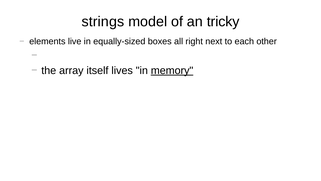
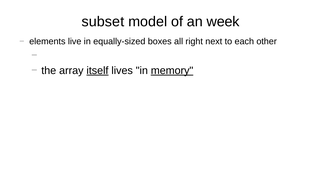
strings: strings -> subset (103, 22)
tricky: tricky -> week (223, 22)
itself underline: none -> present (97, 70)
